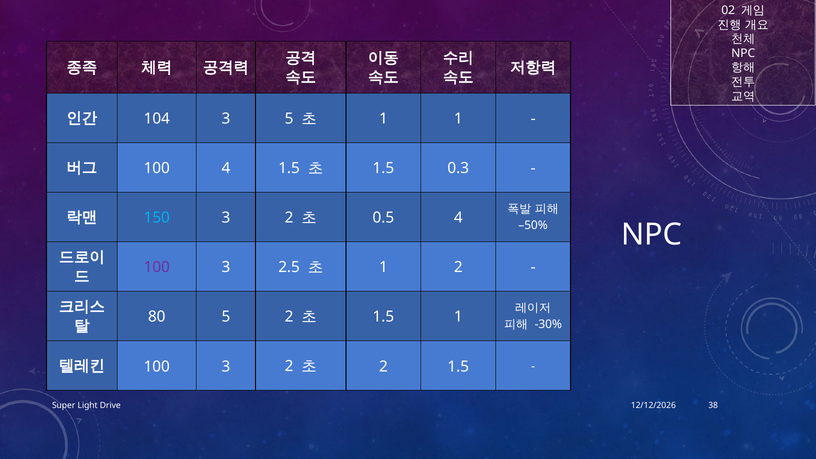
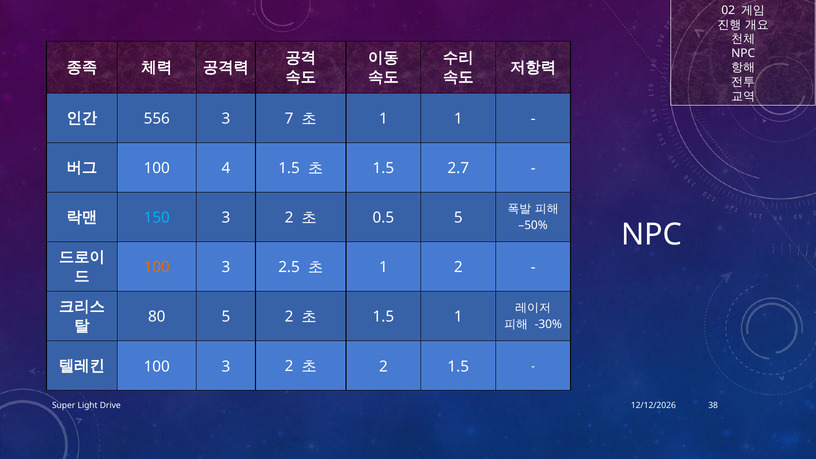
104: 104 -> 556 (157, 119)
3 5: 5 -> 7 (289, 119)
0.3: 0.3 -> 2.7 (458, 168)
0.5 4: 4 -> 5 (458, 218)
100 colour: purple -> orange (157, 267)
